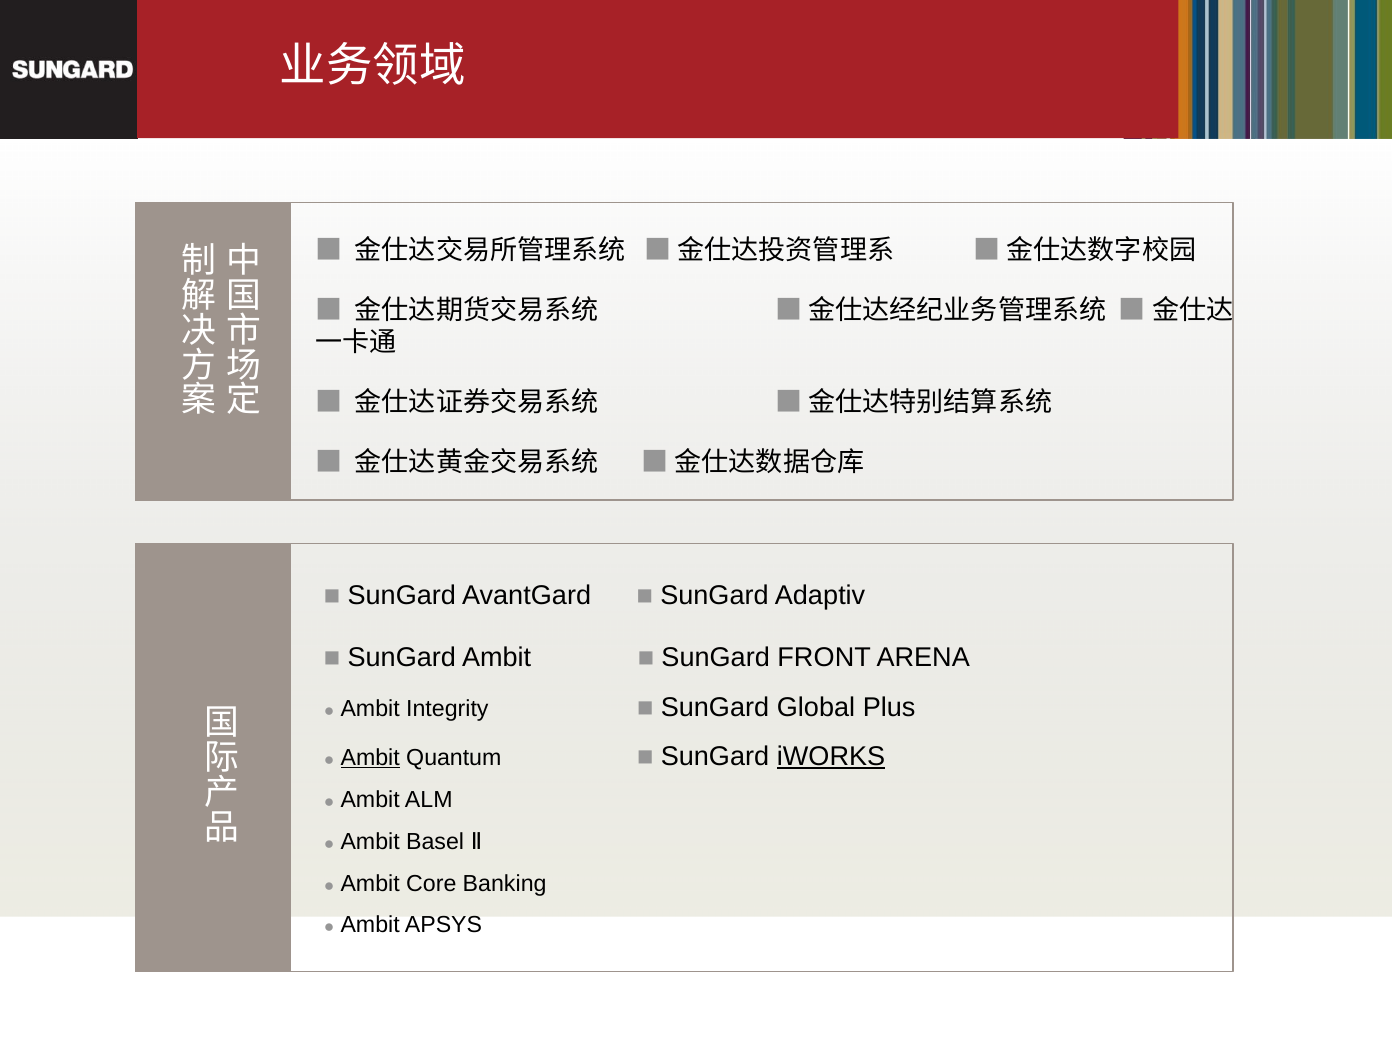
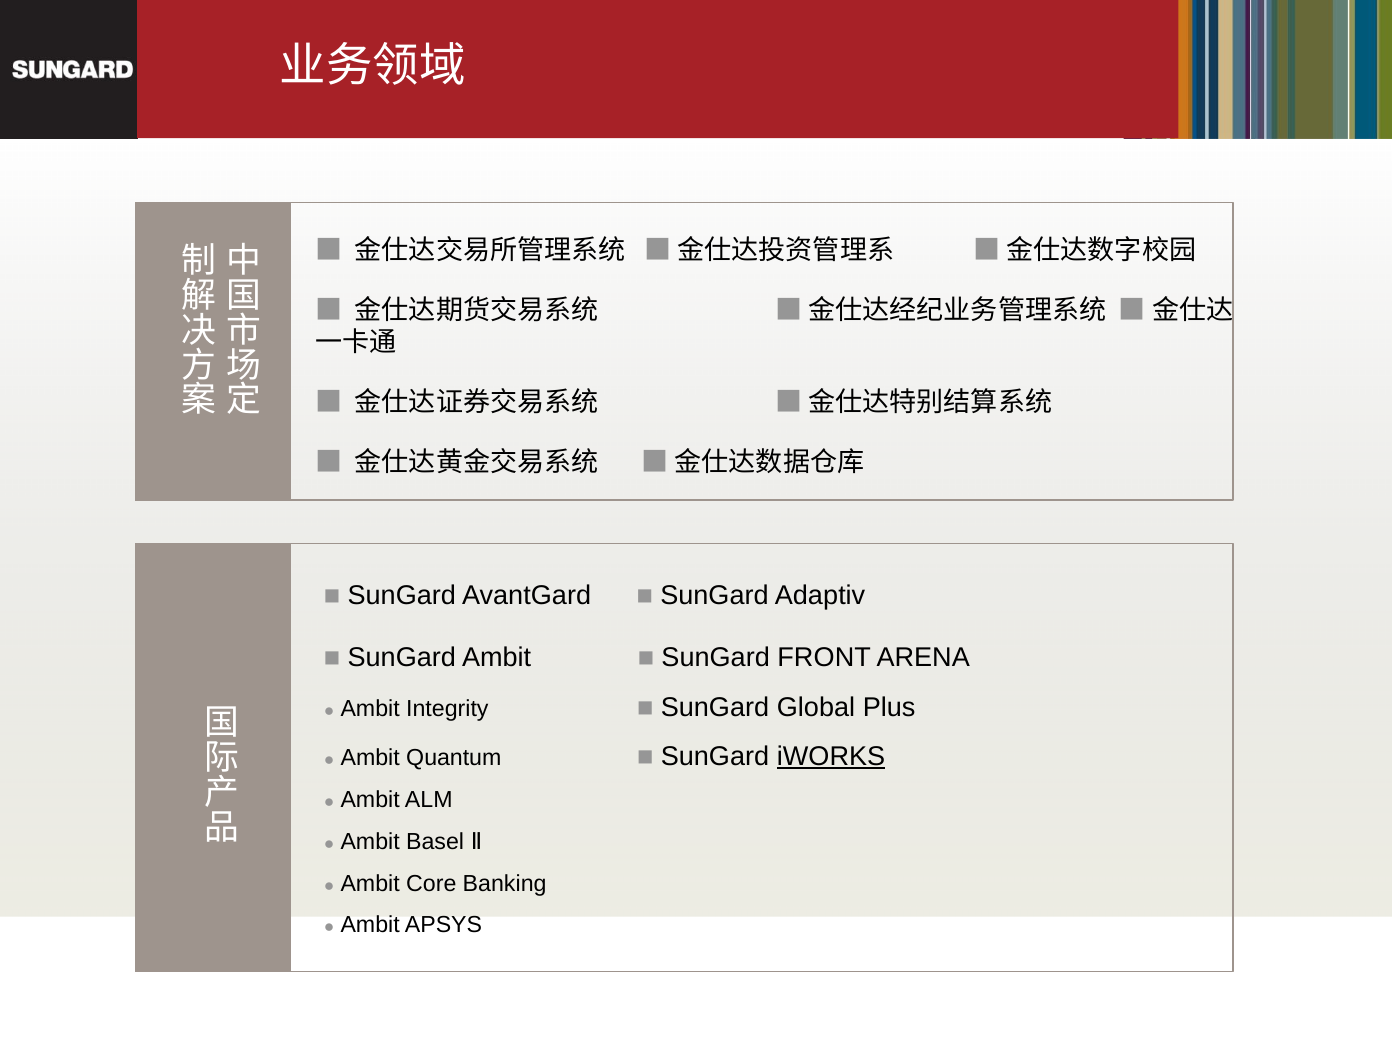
Ambit underline: present -> none (370, 757)
